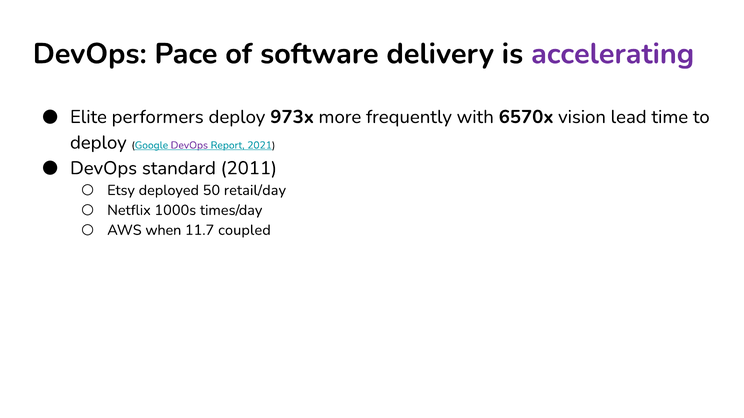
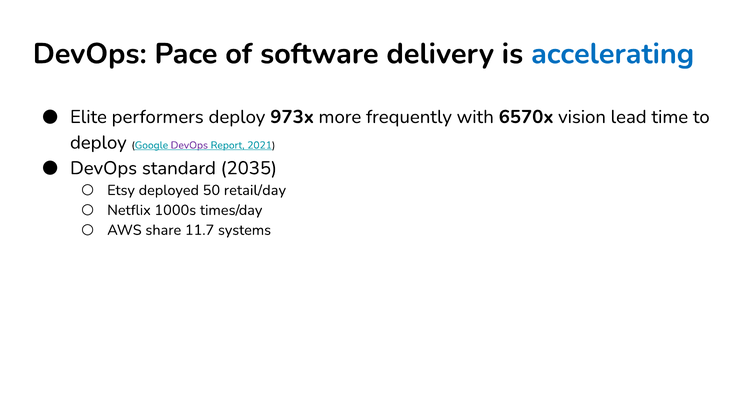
accelerating colour: purple -> blue (613, 54)
2011: 2011 -> 2035 (249, 168)
when: when -> share (163, 230)
coupled: coupled -> systems (245, 230)
